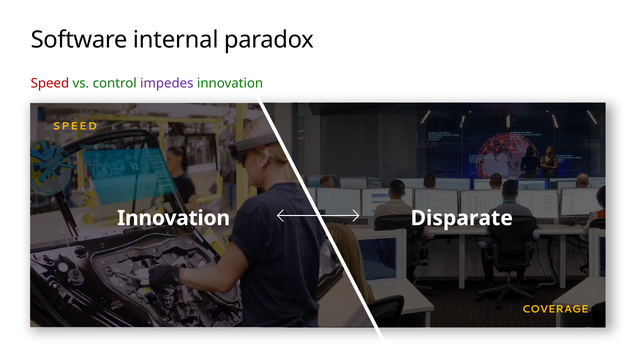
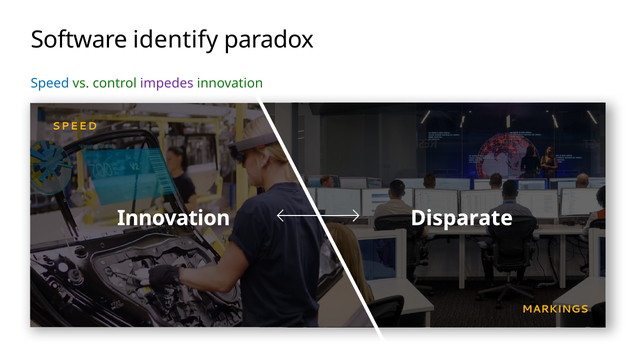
internal: internal -> identify (176, 40)
Speed colour: red -> blue (50, 83)
COVERAGE: COVERAGE -> MARKINGS (555, 309)
